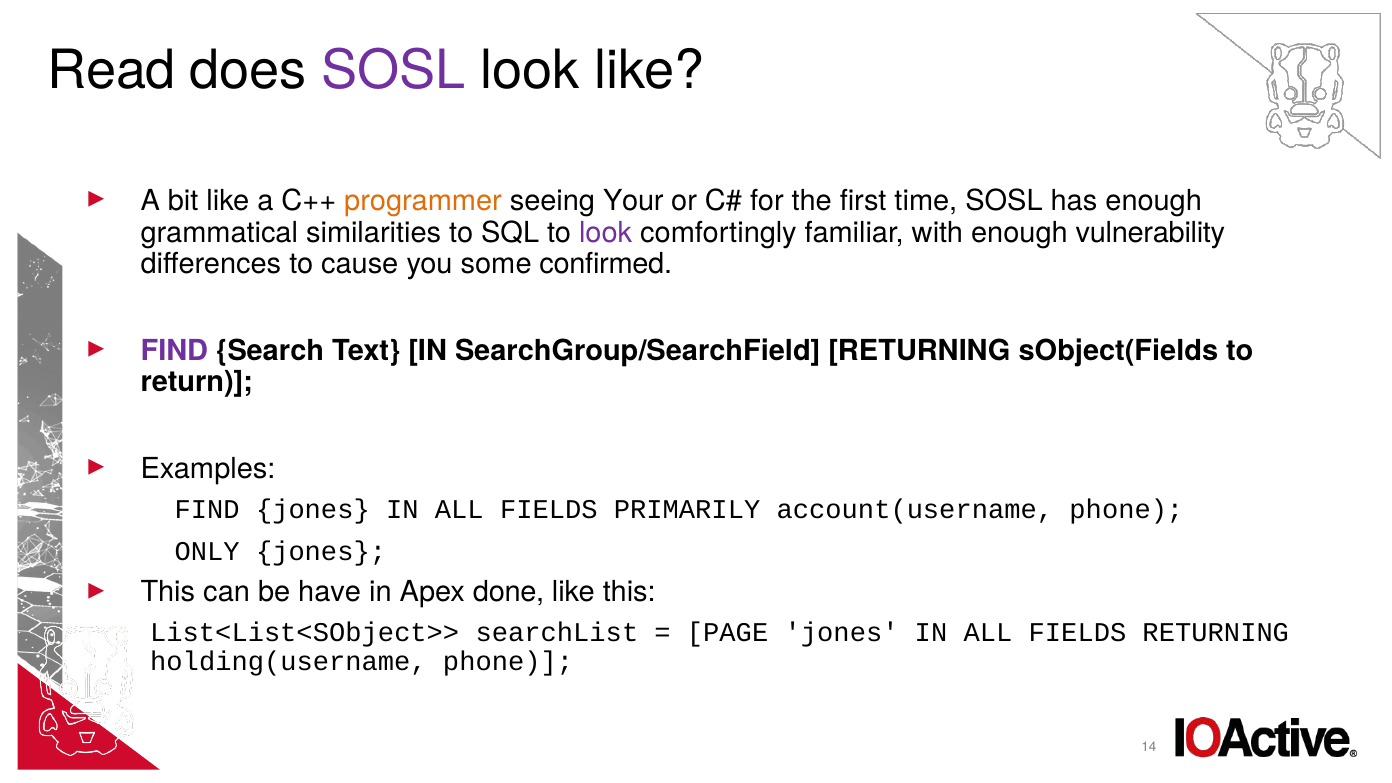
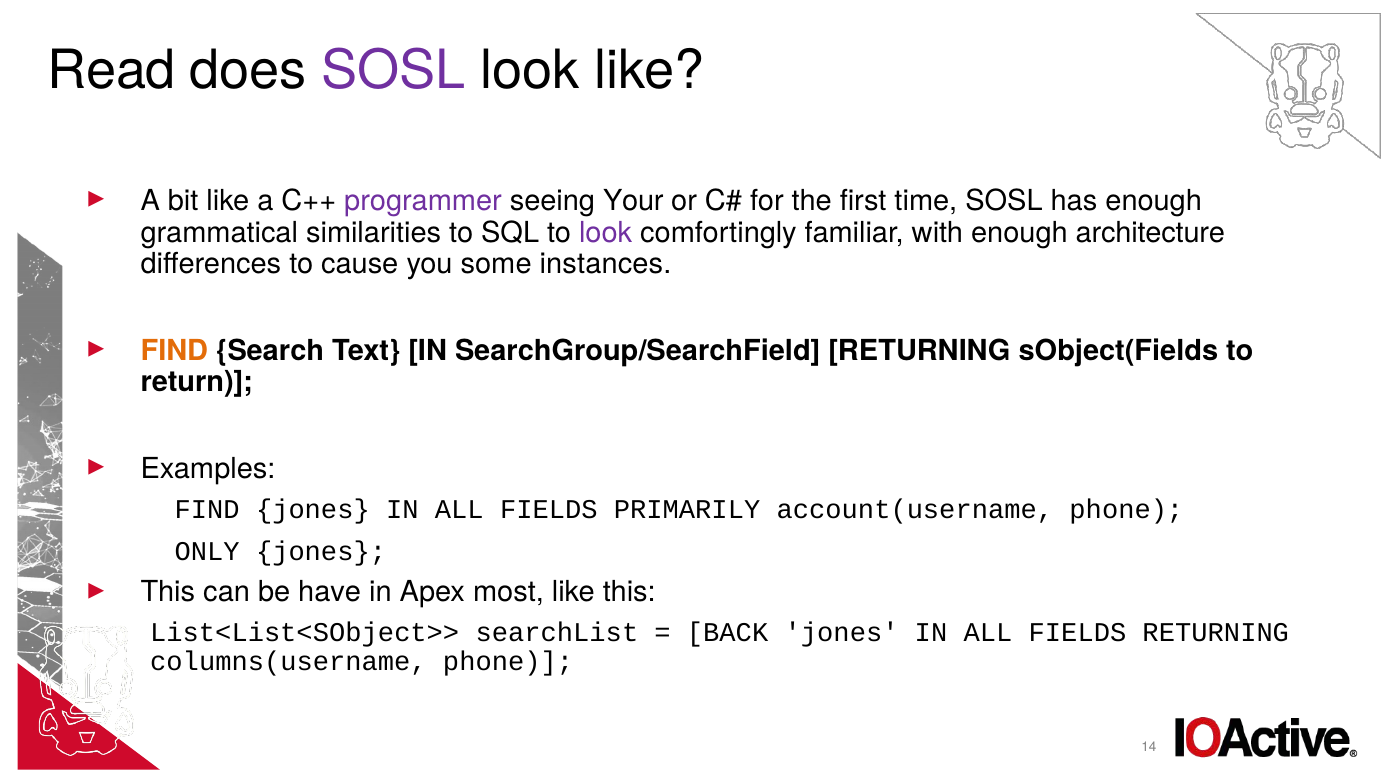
programmer colour: orange -> purple (423, 201)
vulnerability: vulnerability -> architecture (1150, 232)
confirmed: confirmed -> instances (606, 264)
FIND colour: purple -> orange (174, 351)
done: done -> most (508, 592)
PAGE: PAGE -> BACK (728, 633)
holding(username: holding(username -> columns(username (288, 662)
